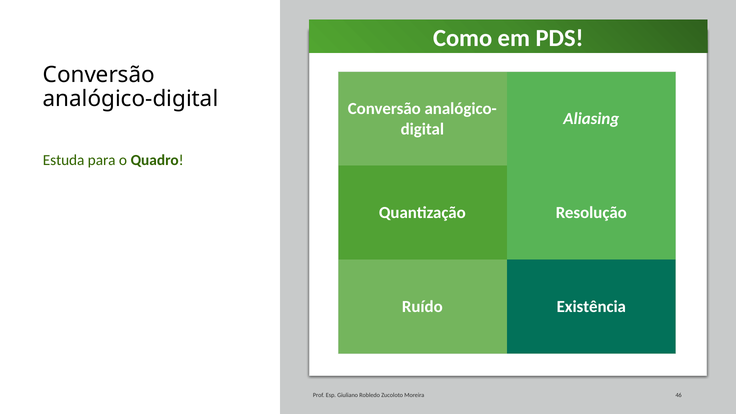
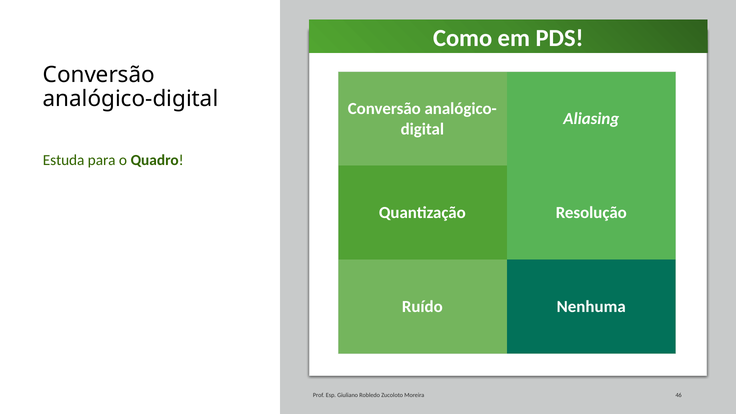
Existência: Existência -> Nenhuma (591, 307)
